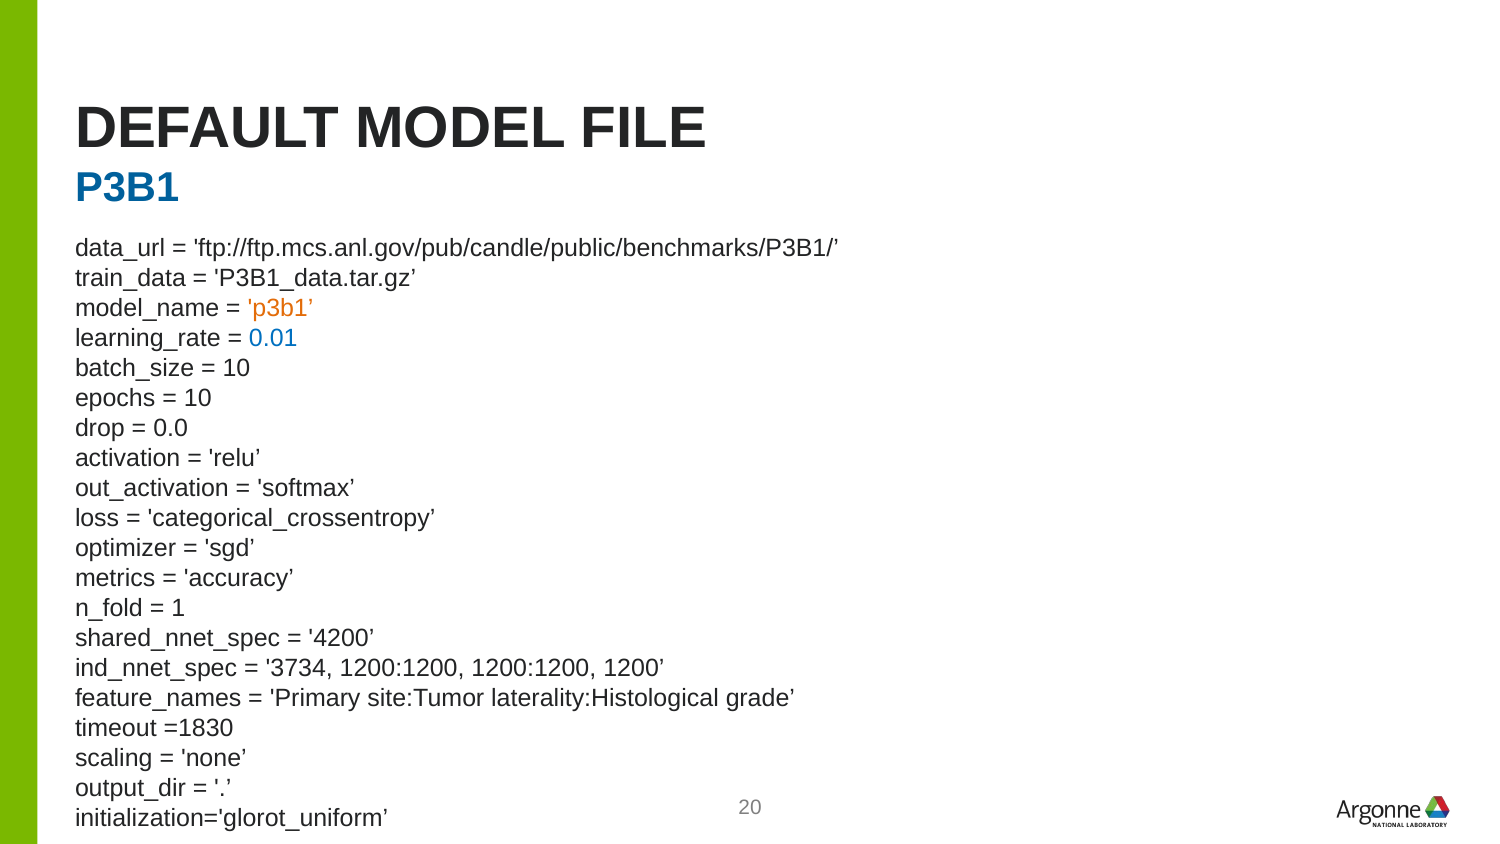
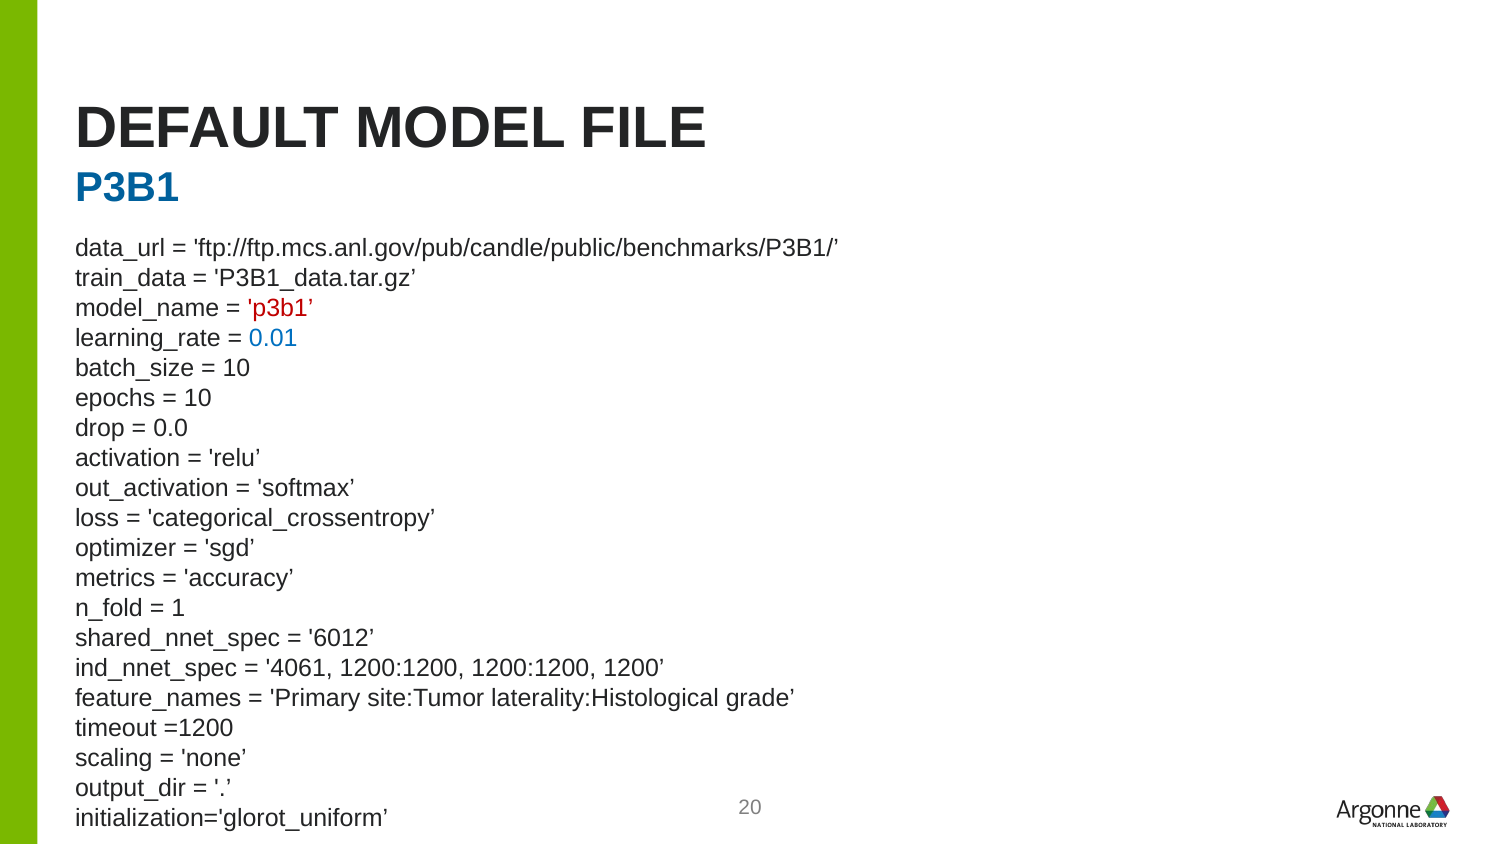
p3b1 colour: orange -> red (281, 308)
4200: 4200 -> 6012 (341, 638)
3734: 3734 -> 4061 (299, 668)
=1830: =1830 -> =1200 (199, 728)
